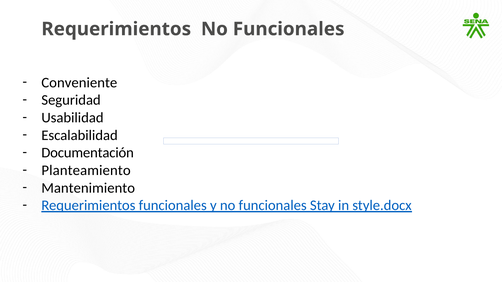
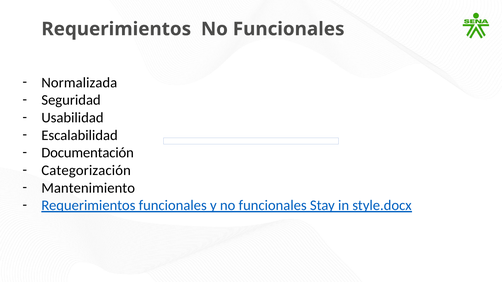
Conveniente: Conveniente -> Normalizada (79, 83)
Planteamiento: Planteamiento -> Categorización (86, 171)
